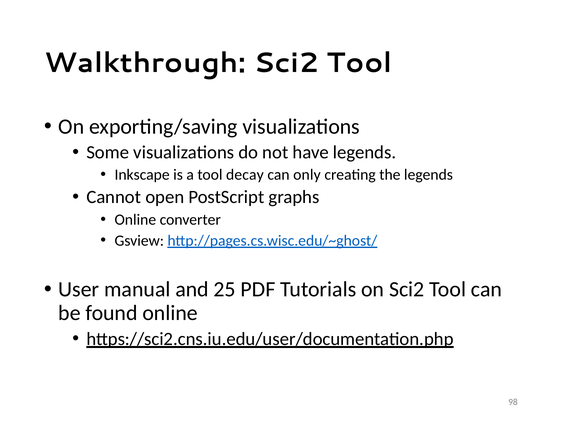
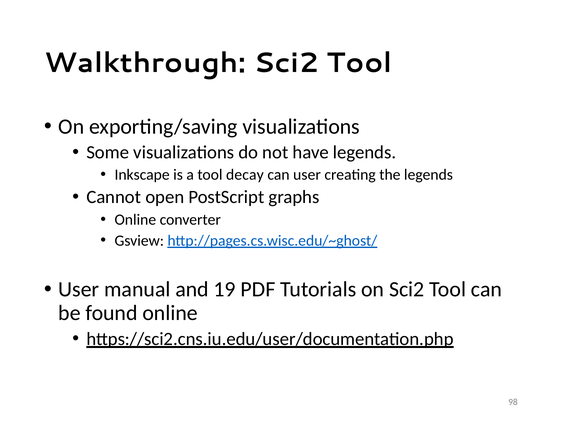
can only: only -> user (307, 175)
25: 25 -> 19 (225, 290)
